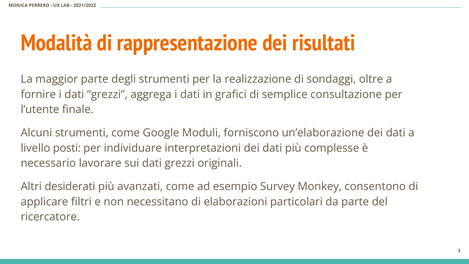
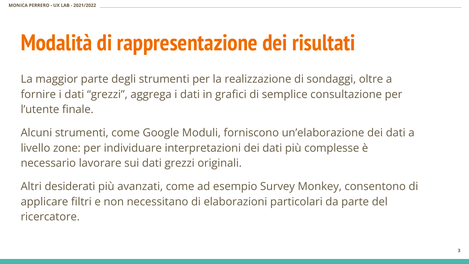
posti: posti -> zone (67, 148)
